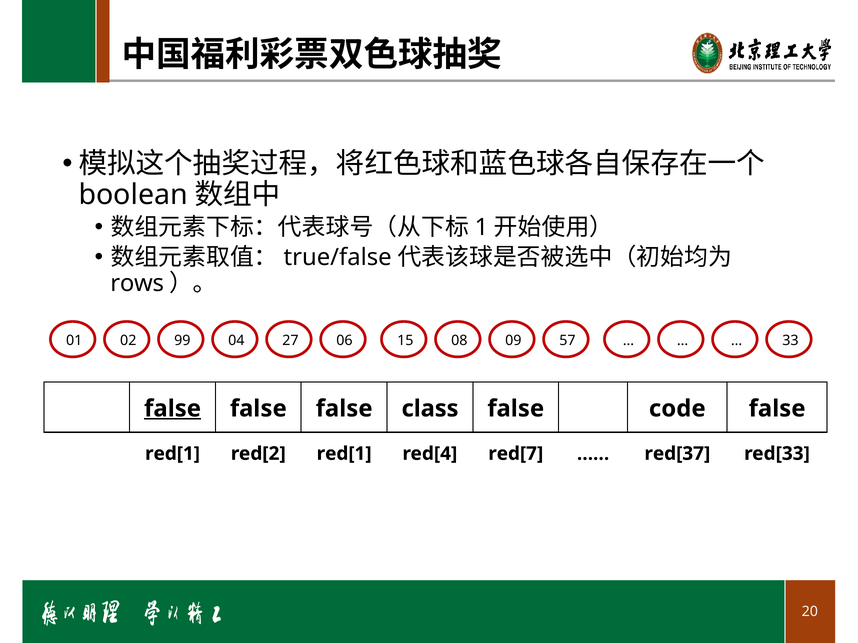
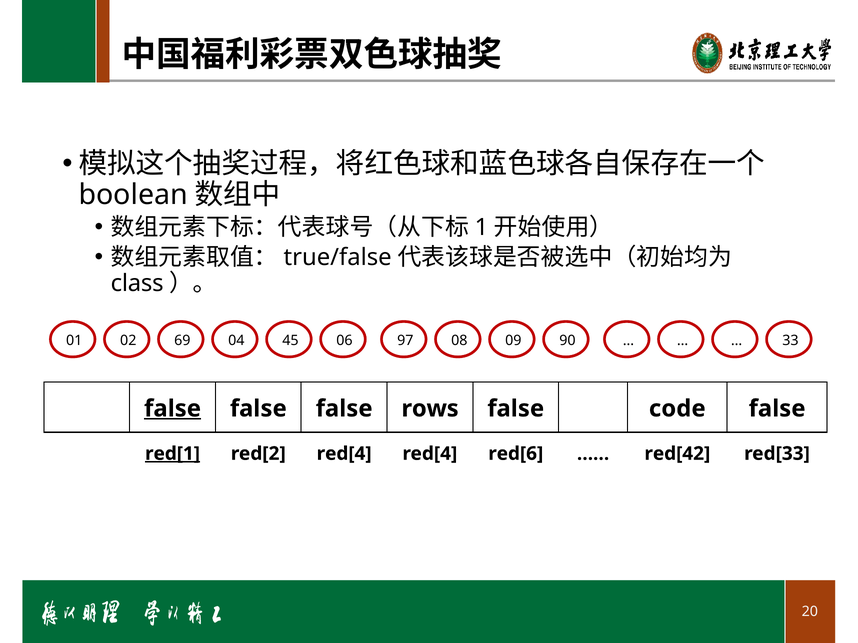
rows: rows -> class (137, 284)
99: 99 -> 69 (182, 341)
27: 27 -> 45 (290, 341)
15: 15 -> 97 (405, 341)
57: 57 -> 90 (567, 341)
class: class -> rows (430, 409)
red[1 underline: none -> present (173, 454)
red[2 red[1: red[1 -> red[4 (344, 454)
red[7: red[7 -> red[6 (516, 454)
red[37: red[37 -> red[42 (677, 454)
